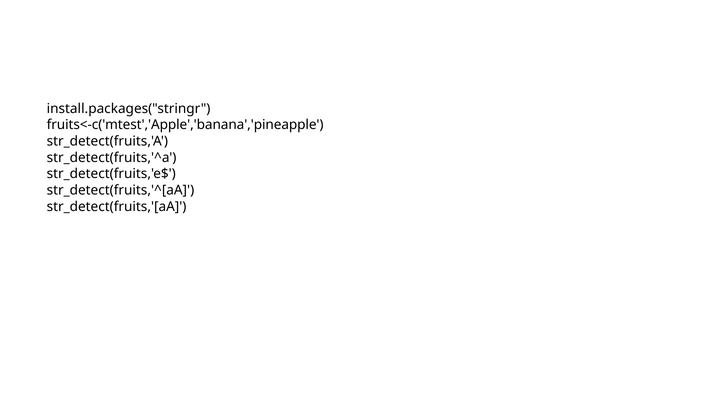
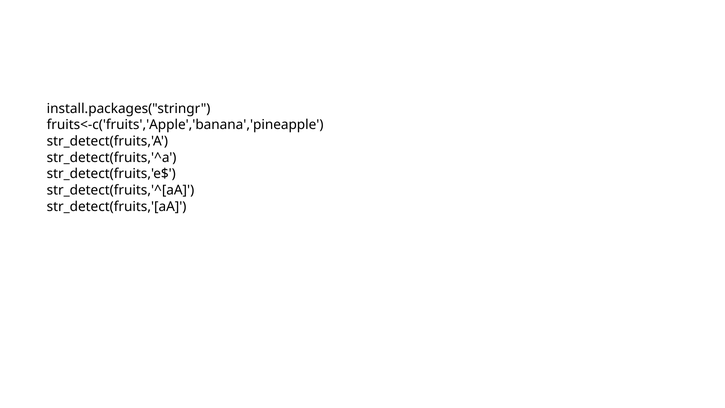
fruits<-c('mtest','Apple','banana','pineapple: fruits<-c('mtest','Apple','banana','pineapple -> fruits<-c('fruits','Apple','banana','pineapple (185, 125)
